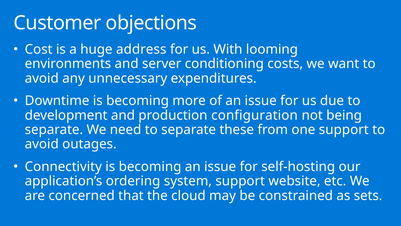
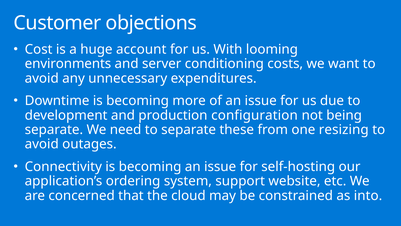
address: address -> account (141, 49)
one support: support -> resizing (344, 130)
sets: sets -> into (368, 195)
